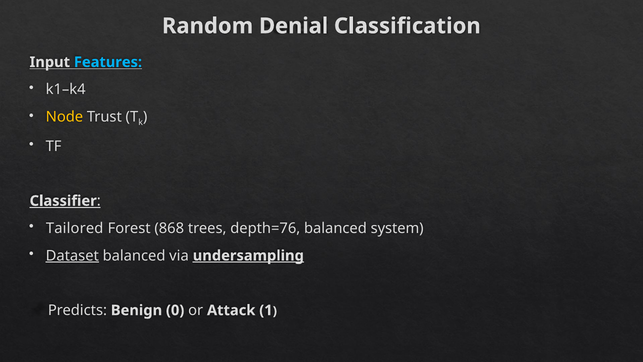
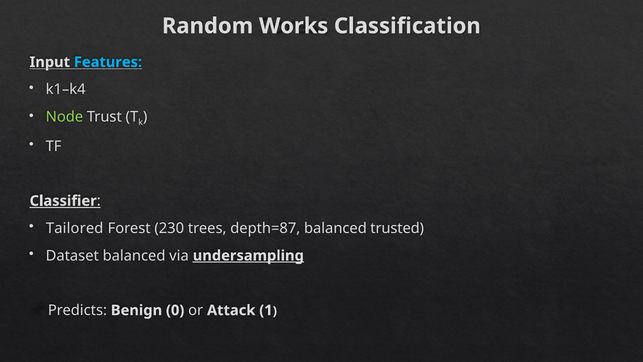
Denial: Denial -> Works (294, 26)
Node colour: yellow -> light green (64, 117)
868: 868 -> 230 (169, 228)
depth=76: depth=76 -> depth=87 (265, 228)
system: system -> trusted (397, 228)
Dataset underline: present -> none (72, 255)
